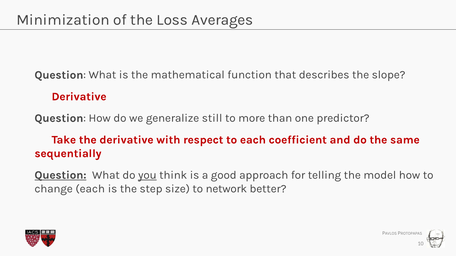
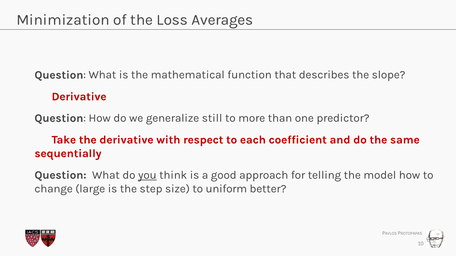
Question underline: present -> none (60, 175)
change each: each -> large (90, 189)
network: network -> uniform (226, 189)
